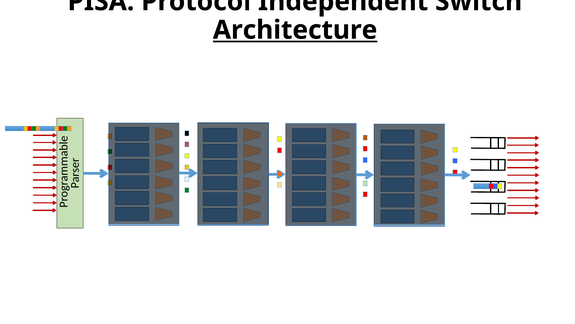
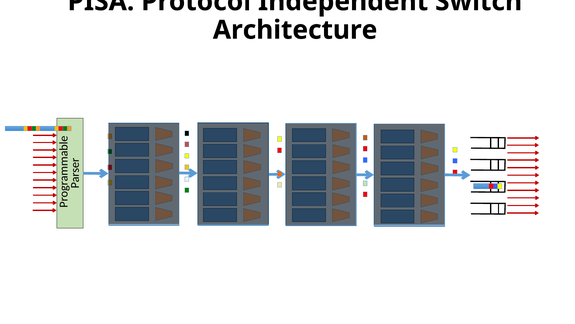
Architecture underline: present -> none (295, 30)
